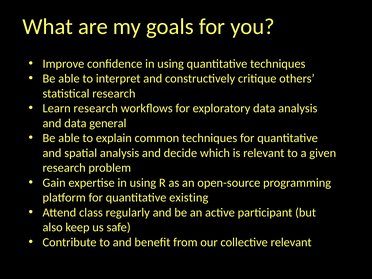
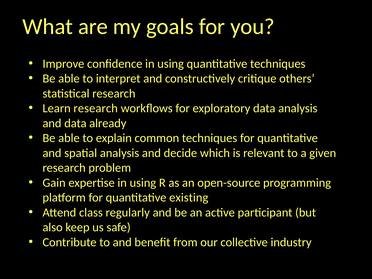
general: general -> already (108, 123)
collective relevant: relevant -> industry (291, 242)
